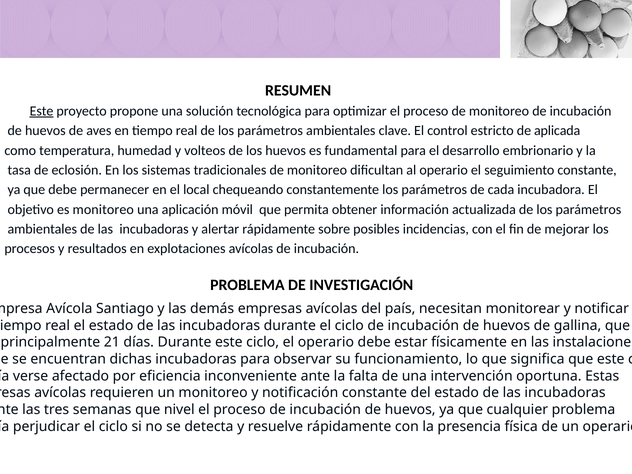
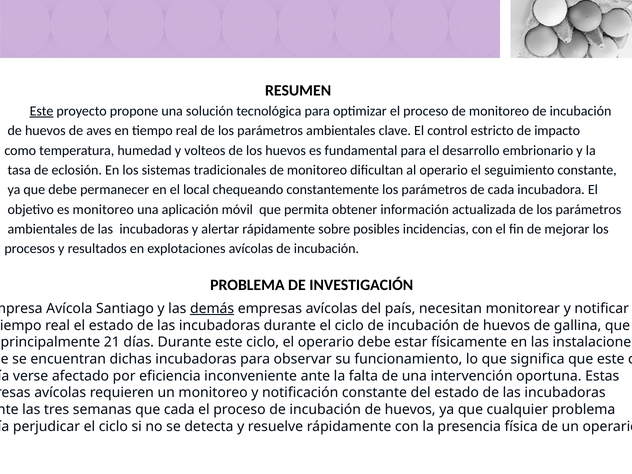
aplicada: aplicada -> impacto (557, 131)
demás underline: none -> present (212, 309)
que nivel: nivel -> cada (179, 410)
